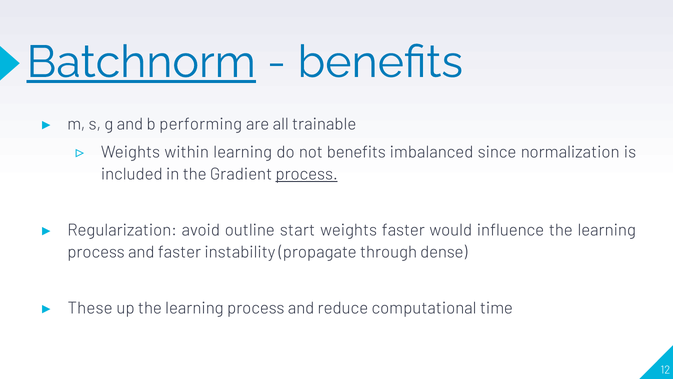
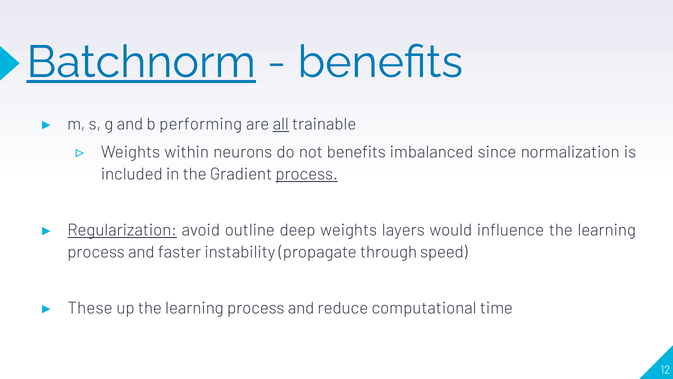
all underline: none -> present (281, 124)
within learning: learning -> neurons (243, 152)
Regularization underline: none -> present (122, 230)
start: start -> deep (298, 230)
weights faster: faster -> layers (403, 230)
dense: dense -> speed (444, 252)
